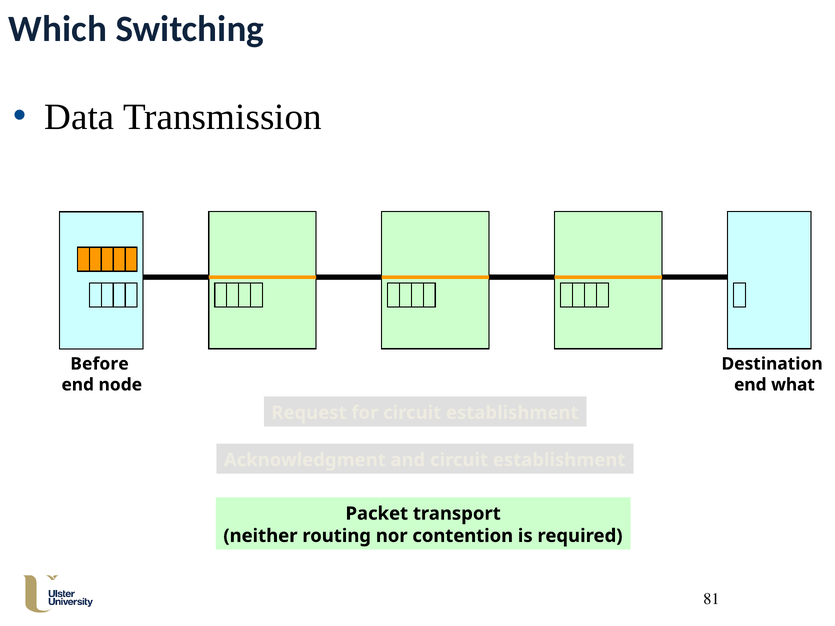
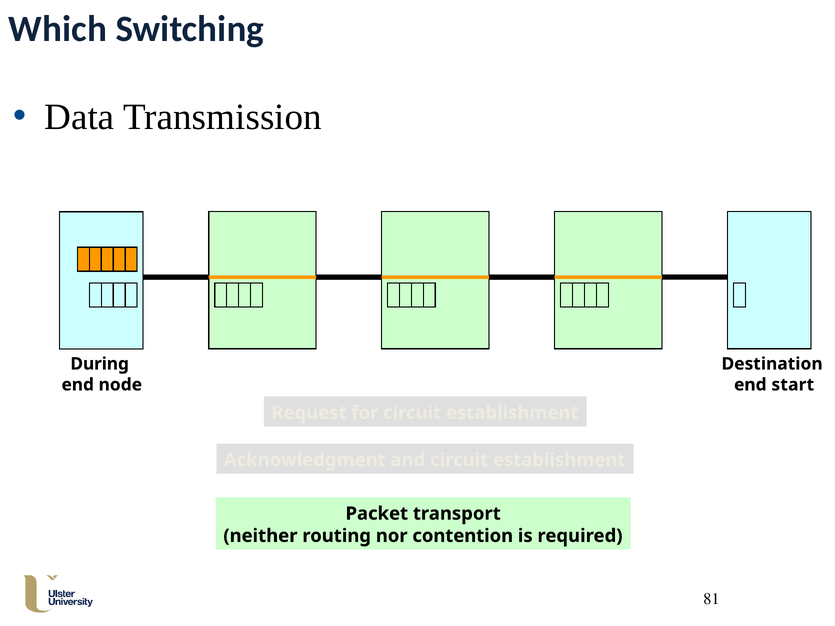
Before: Before -> During (100, 364)
what: what -> start (793, 385)
